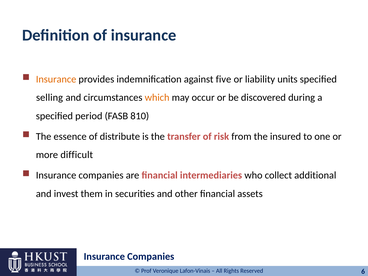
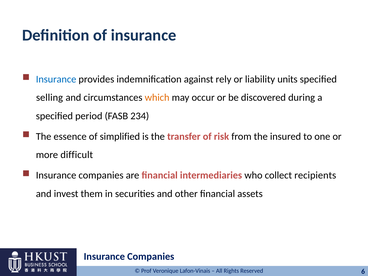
Insurance colour: orange -> blue (56, 79)
five: five -> rely (224, 79)
810: 810 -> 234 (140, 116)
distribute: distribute -> simplified (120, 136)
additional: additional -> recipients (315, 175)
